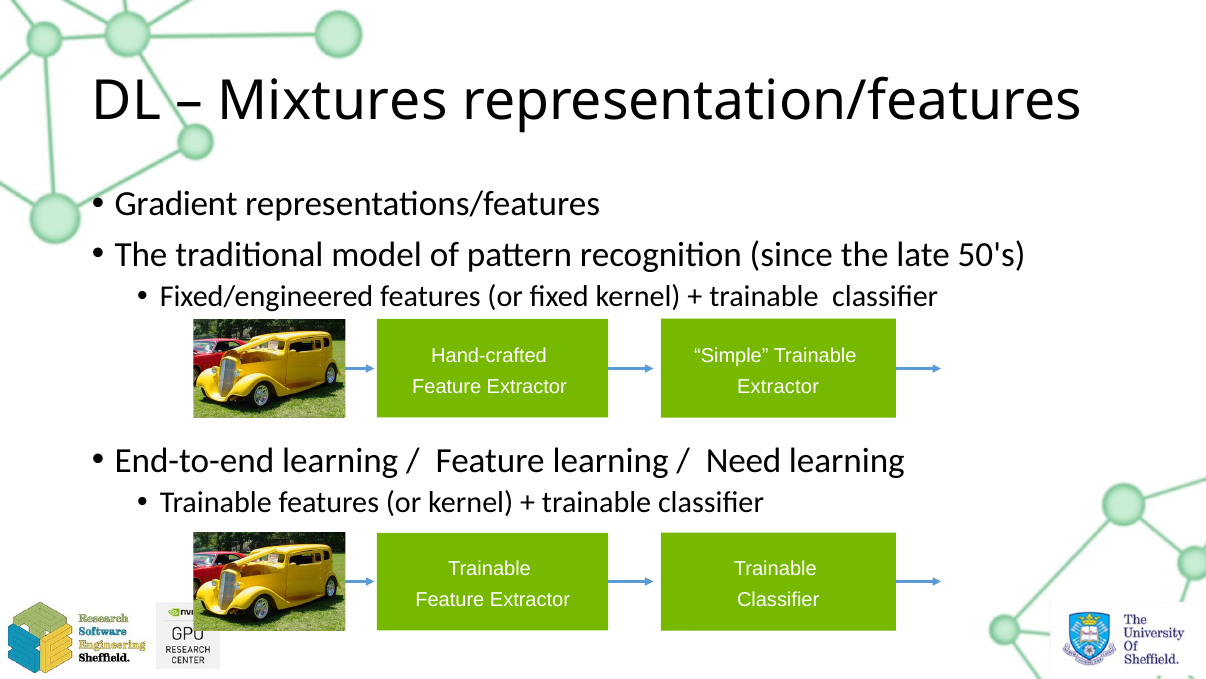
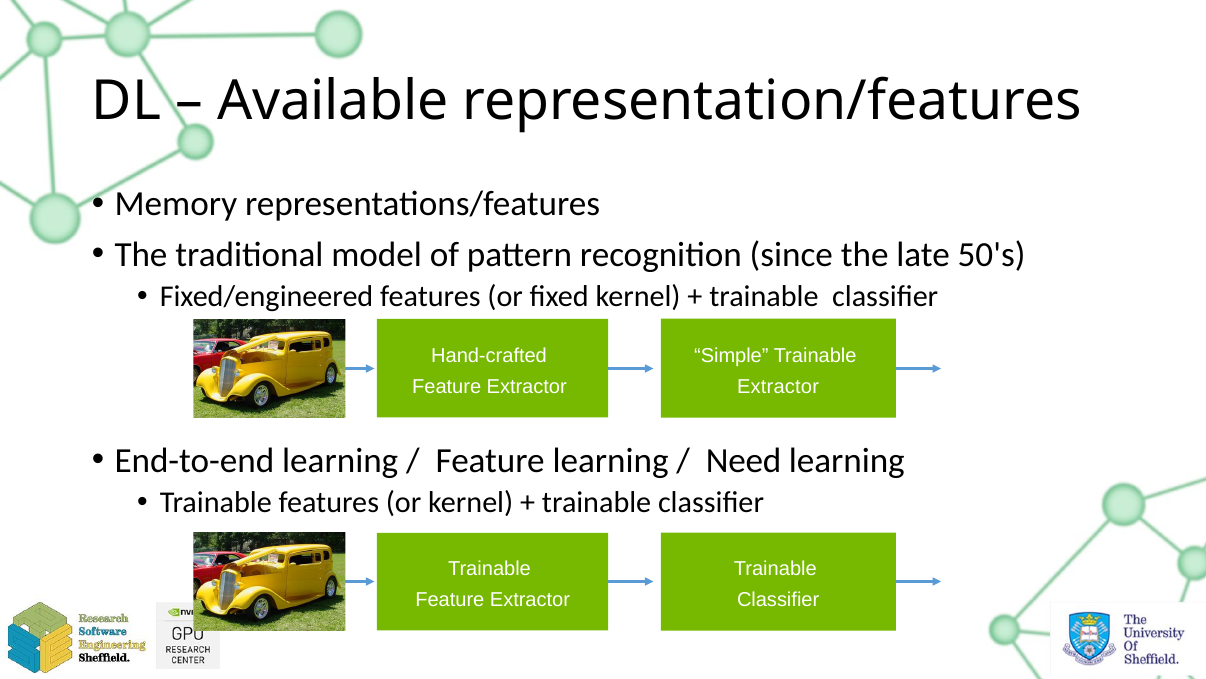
Mixtures: Mixtures -> Available (333, 101)
Gradient: Gradient -> Memory (176, 204)
